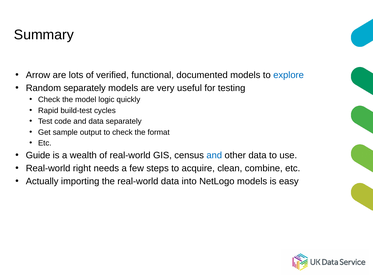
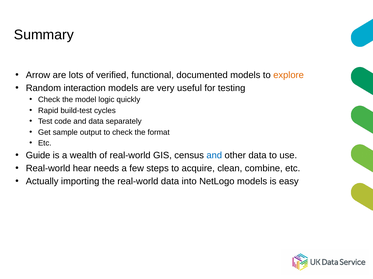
explore colour: blue -> orange (289, 75)
Random separately: separately -> interaction (85, 88)
right: right -> hear (82, 169)
